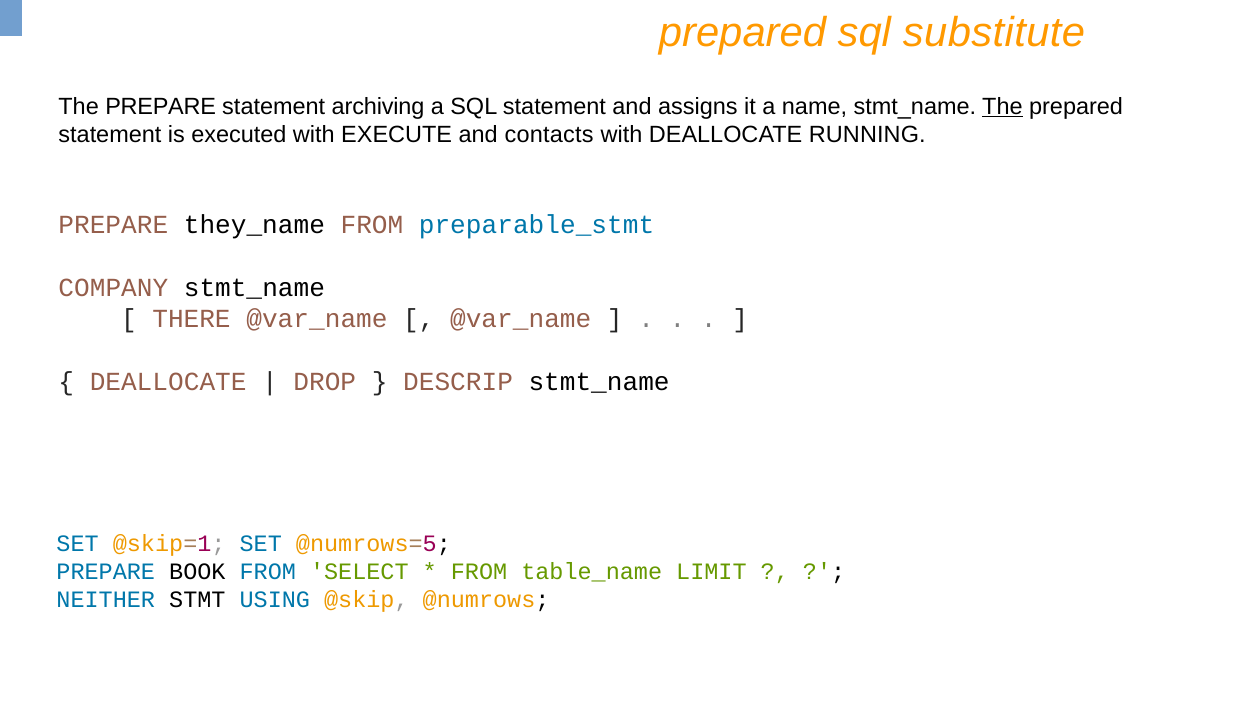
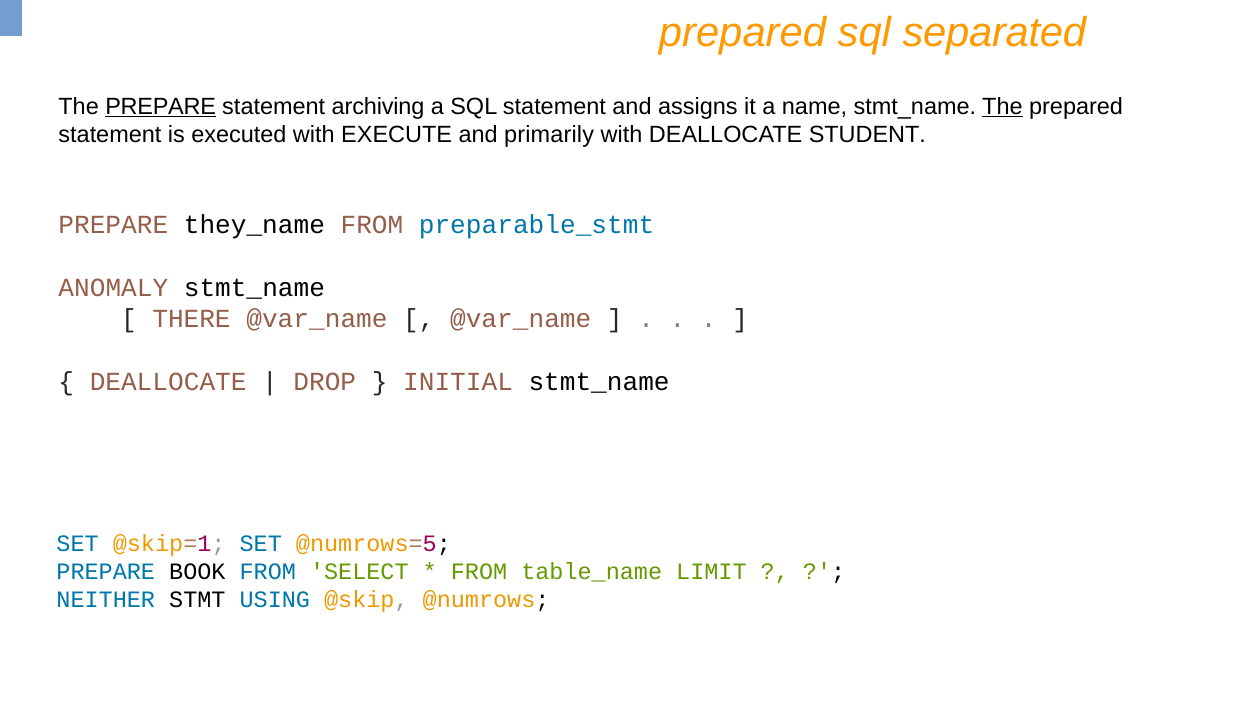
substitute: substitute -> separated (994, 33)
PREPARE underline: none -> present (161, 106)
contacts: contacts -> primarily (549, 135)
RUNNING: RUNNING -> STUDENT (867, 135)
COMPANY: COMPANY -> ANOMALY (113, 288)
DESCRIP: DESCRIP -> INITIAL (458, 382)
